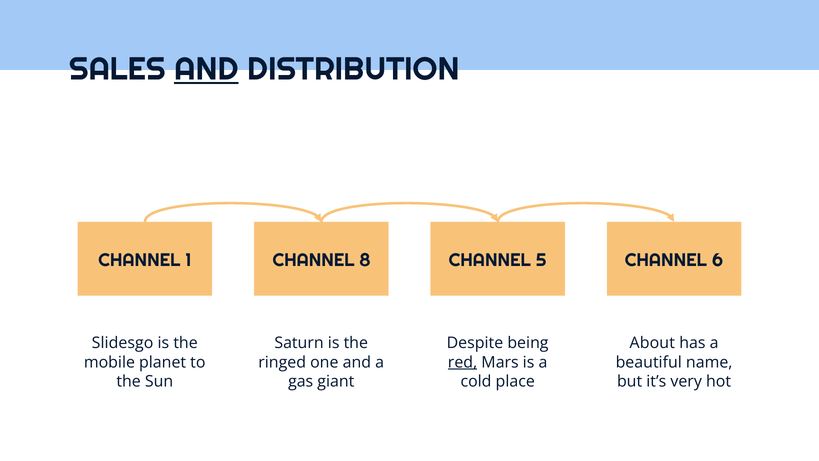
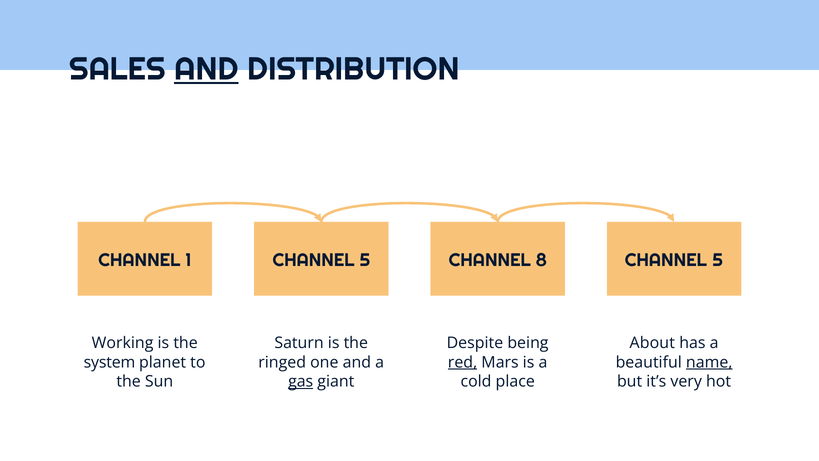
8: 8 -> 5 (365, 260)
5: 5 -> 8 (541, 260)
6: 6 -> 5 (718, 260)
Slidesgo: Slidesgo -> Working (123, 343)
mobile: mobile -> system (110, 362)
name underline: none -> present (709, 362)
gas underline: none -> present (301, 381)
